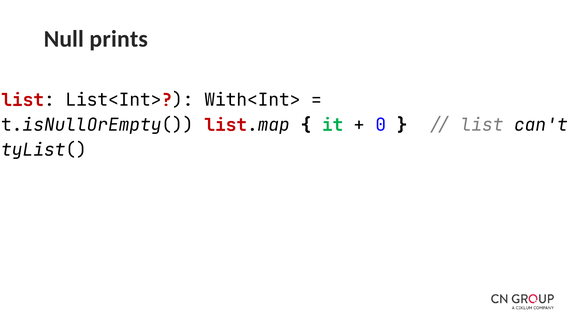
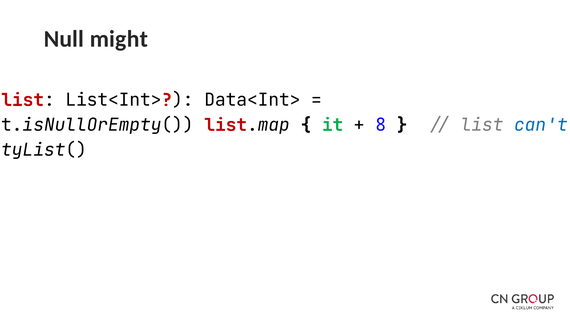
prints: prints -> might (119, 39)
With<Int>: With<Int> -> Data<Int> (252, 100)
0: 0 -> 8 (381, 125)
can't colour: black -> blue (541, 125)
